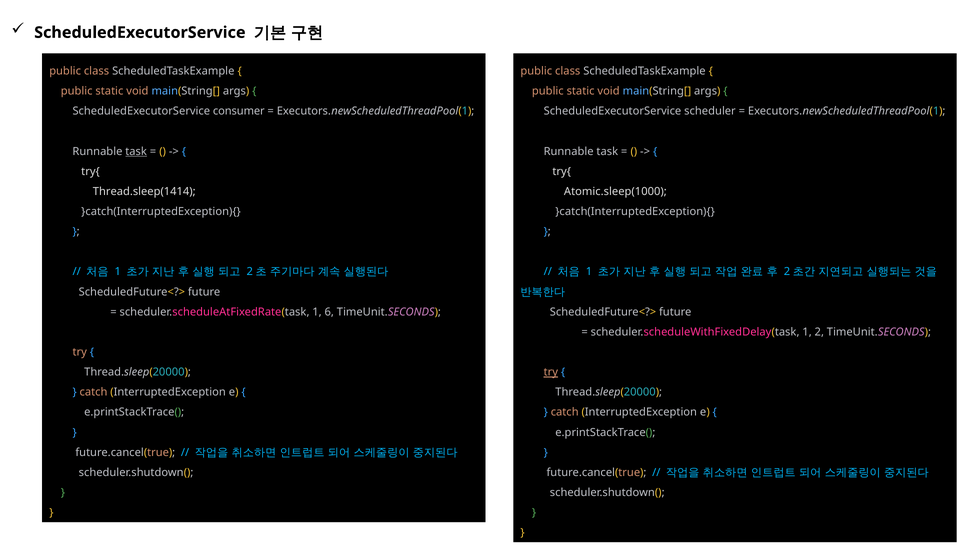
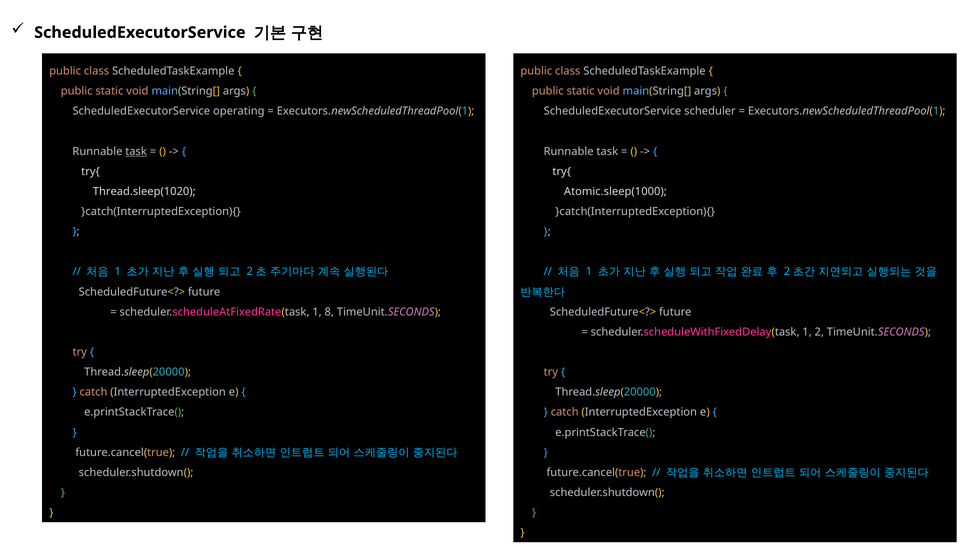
consumer: consumer -> operating (239, 111)
Thread.sleep(1414: Thread.sleep(1414 -> Thread.sleep(1020 (144, 192)
6: 6 -> 8 (329, 312)
try underline: present -> none (551, 372)
